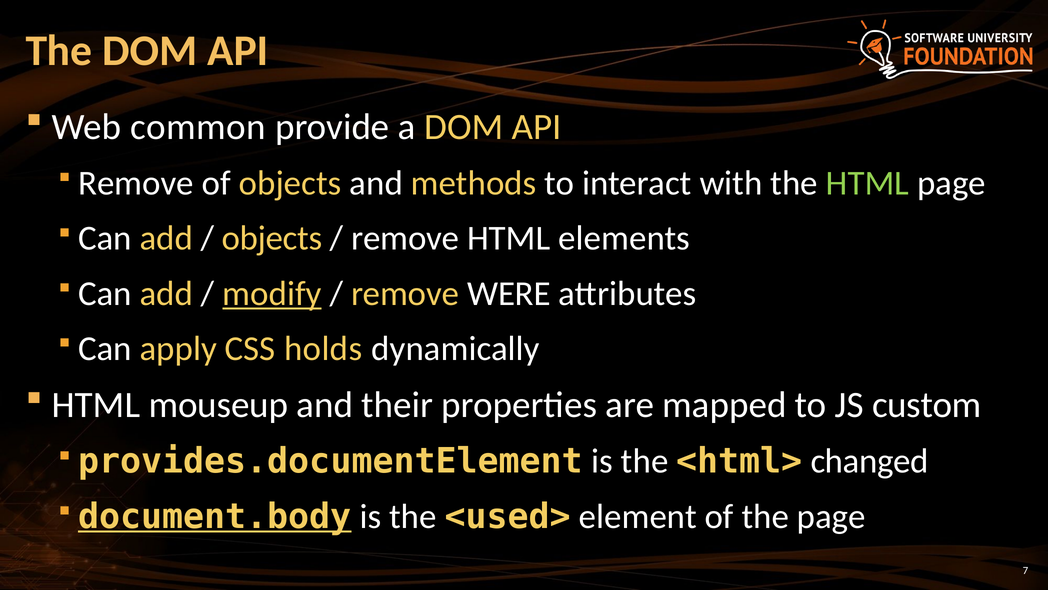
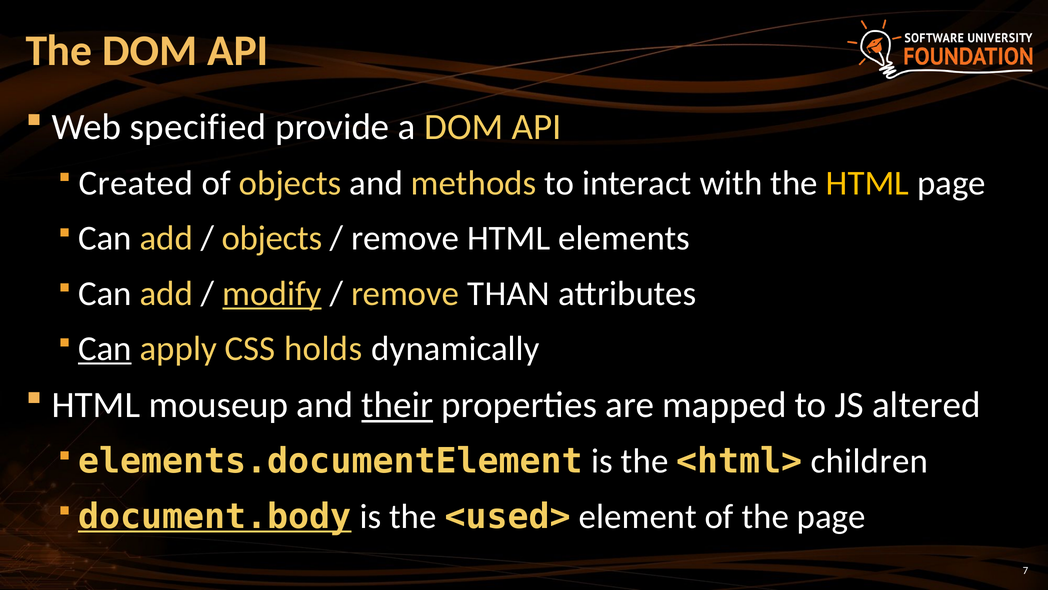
common: common -> specified (198, 127)
Remove: Remove -> Created (136, 183)
HTML colour: light green -> yellow (867, 183)
WERE: WERE -> THAN (509, 293)
Can underline: none -> present (105, 348)
their underline: none -> present (397, 405)
custom: custom -> altered (926, 405)
provides.documentElement: provides.documentElement -> elements.documentElement (331, 461)
changed: changed -> children (869, 461)
